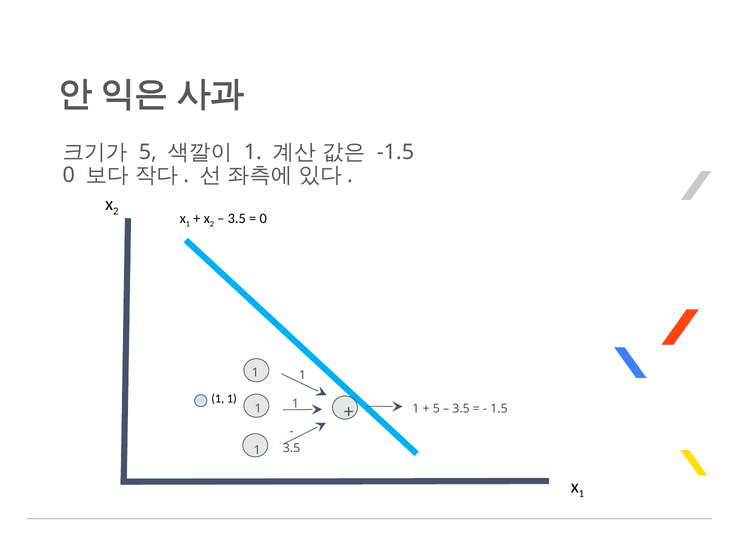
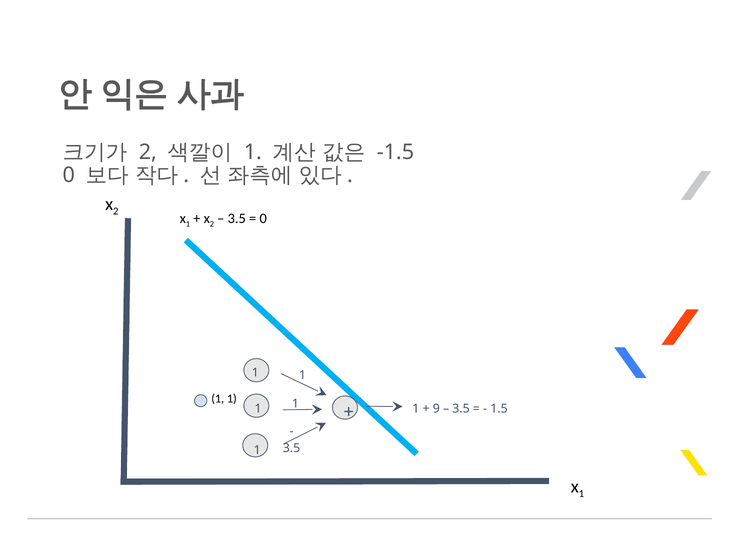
5: 5 -> 2 (148, 152)
5: 5 -> 9 (436, 409)
